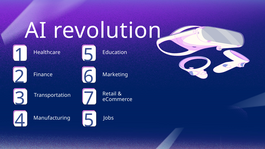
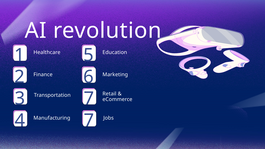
4 5: 5 -> 7 (89, 121)
